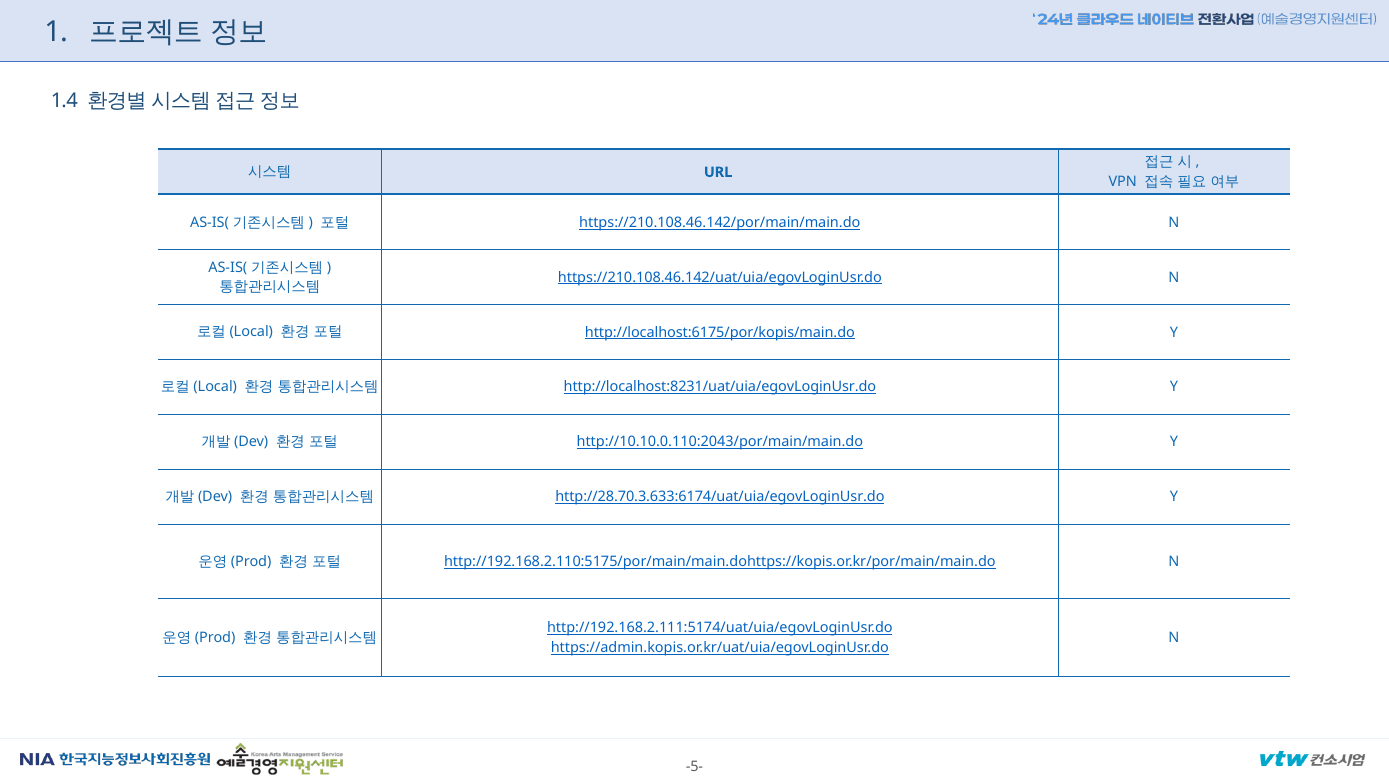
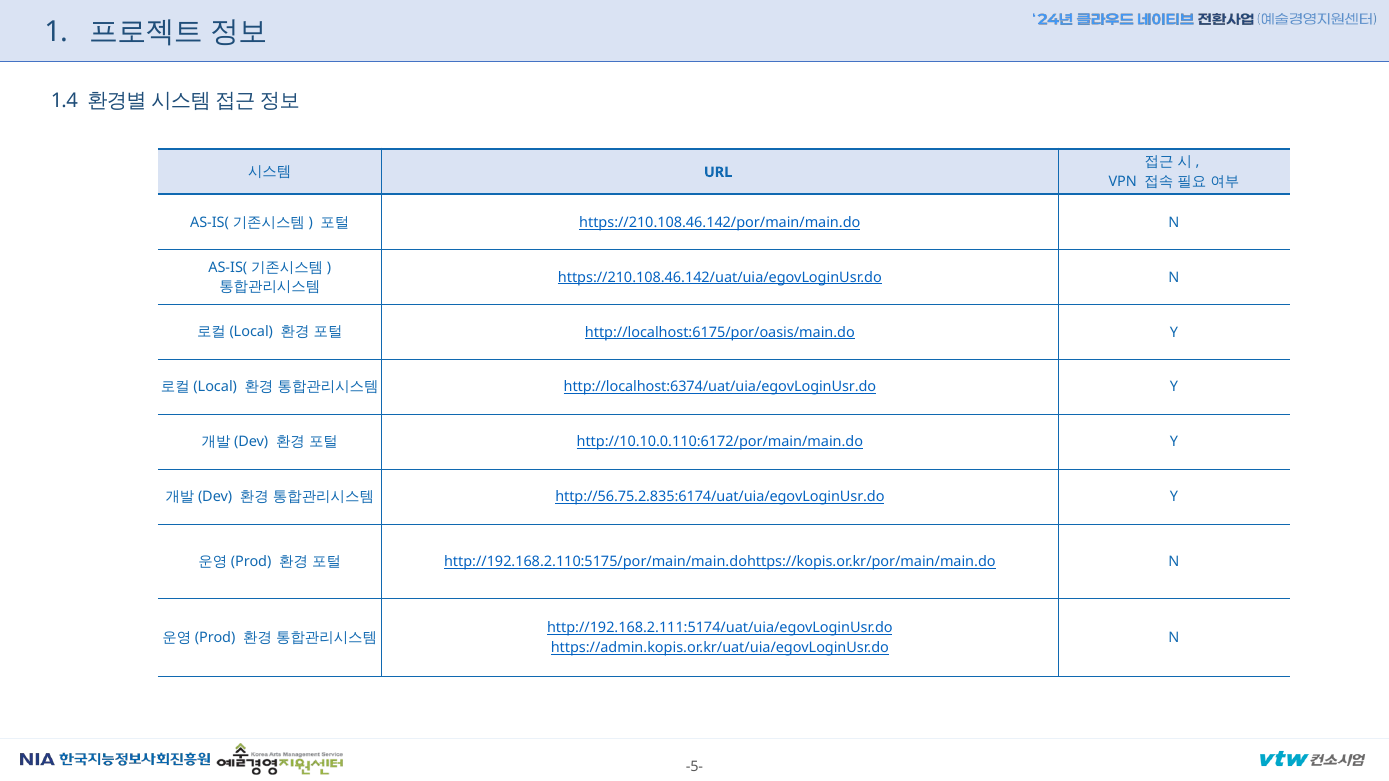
http://localhost:6175/por/kopis/main.do: http://localhost:6175/por/kopis/main.do -> http://localhost:6175/por/oasis/main.do (720, 332)
http://localhost:8231/uat/uia/egovLoginUsr.do: http://localhost:8231/uat/uia/egovLoginUsr.do -> http://localhost:6374/uat/uia/egovLoginUsr.do (720, 387)
http://10.10.0.110:2043/por/main/main.do: http://10.10.0.110:2043/por/main/main.do -> http://10.10.0.110:6172/por/main/main.do (720, 442)
http://28.70.3.633:6174/uat/uia/egovLoginUsr.do: http://28.70.3.633:6174/uat/uia/egovLoginUsr.do -> http://56.75.2.835:6174/uat/uia/egovLoginUsr.do (720, 497)
